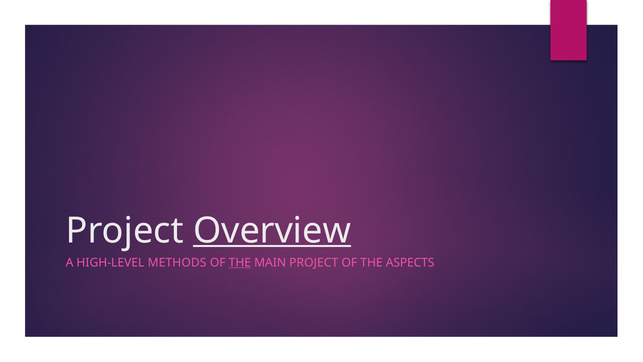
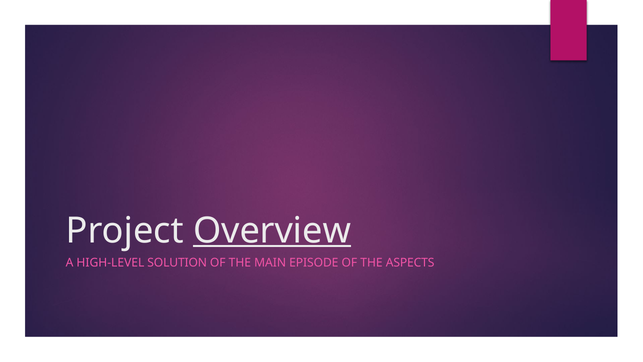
METHODS: METHODS -> SOLUTION (177, 262)
THE underline: present -> none (240, 262)
MAIN PROJECT: PROJECT -> EPISODE (314, 262)
